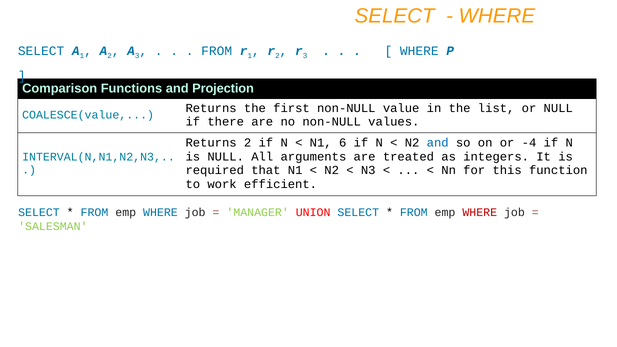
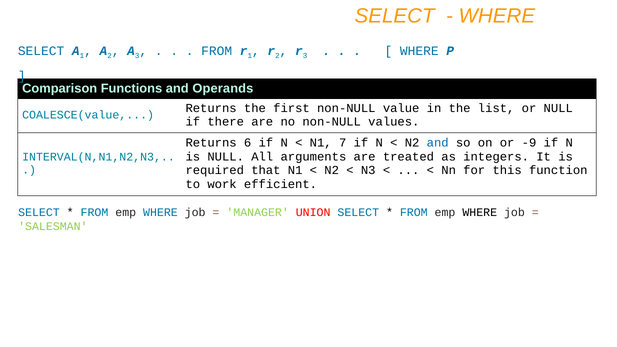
Projection: Projection -> Operands (223, 88)
Returns 2: 2 -> 6 (248, 143)
6: 6 -> 7 (343, 143)
-4: -4 -> -9 (529, 143)
WHERE colour: red -> black (480, 212)
